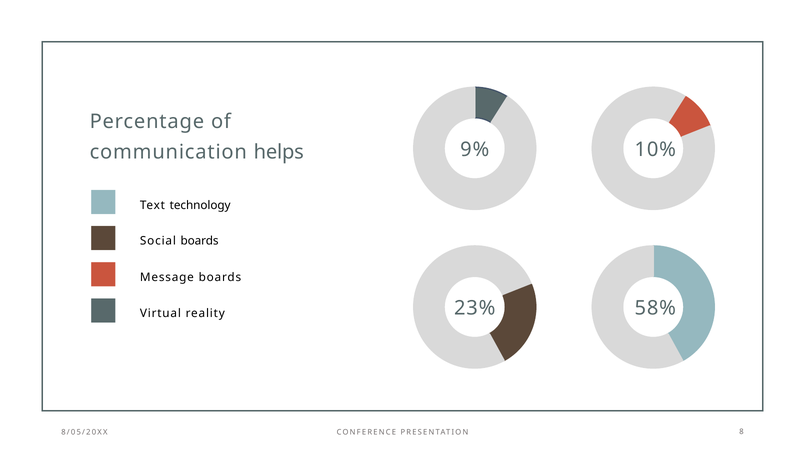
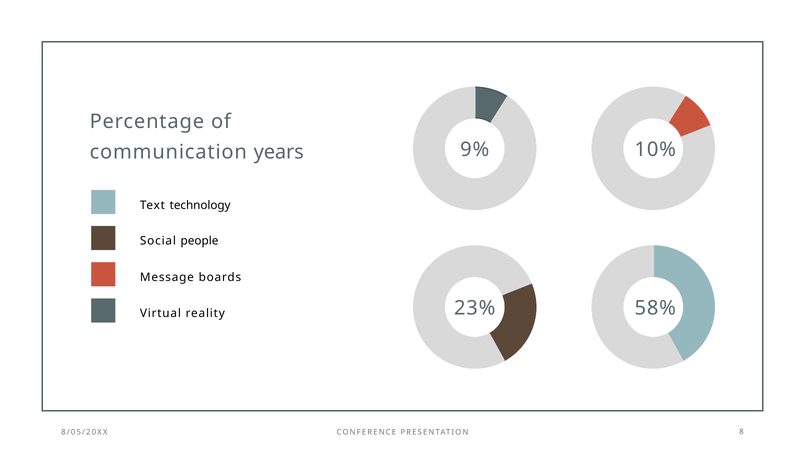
helps: helps -> years (279, 152)
Social boards: boards -> people (200, 241)
